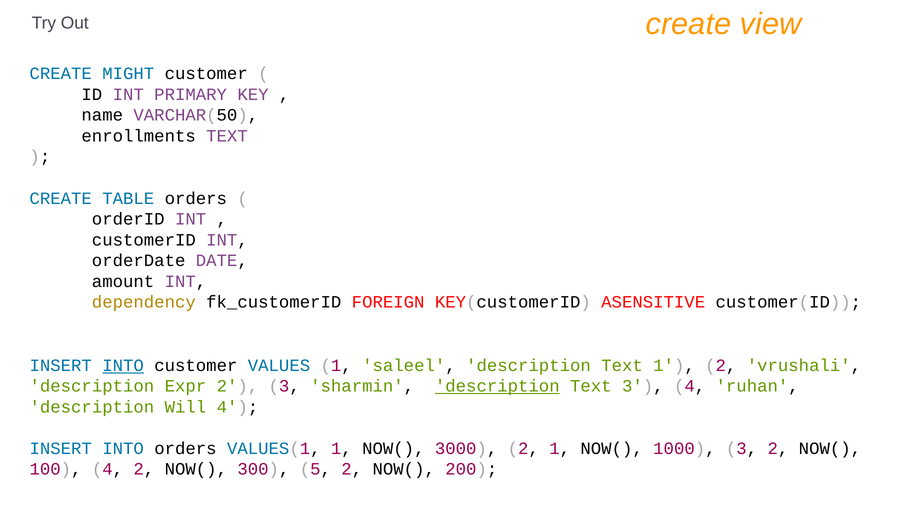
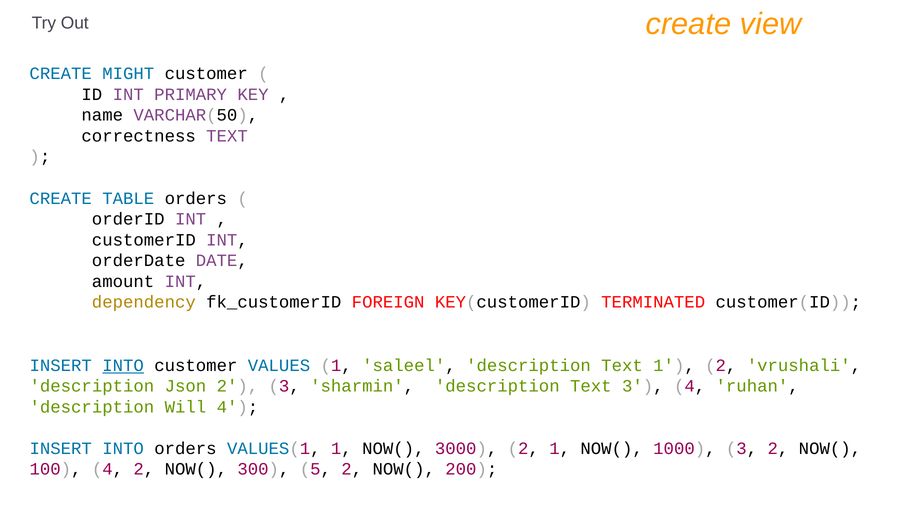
enrollments: enrollments -> correctness (139, 136)
ASENSITIVE: ASENSITIVE -> TERMINATED (653, 303)
Expr: Expr -> Json (185, 387)
description underline: present -> none (497, 387)
